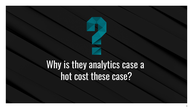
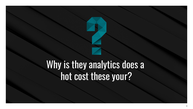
analytics case: case -> does (130, 65)
these case: case -> your (122, 77)
